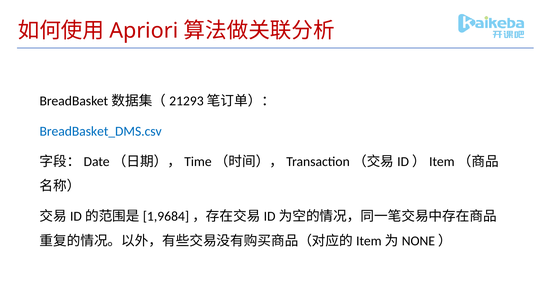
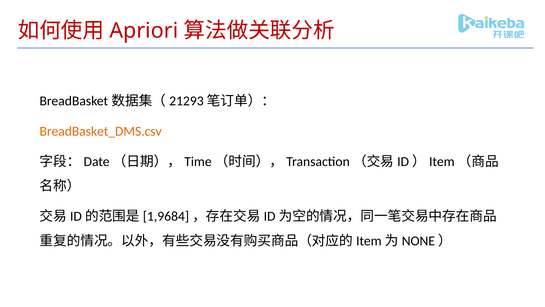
BreadBasket_DMS.csv colour: blue -> orange (101, 131)
